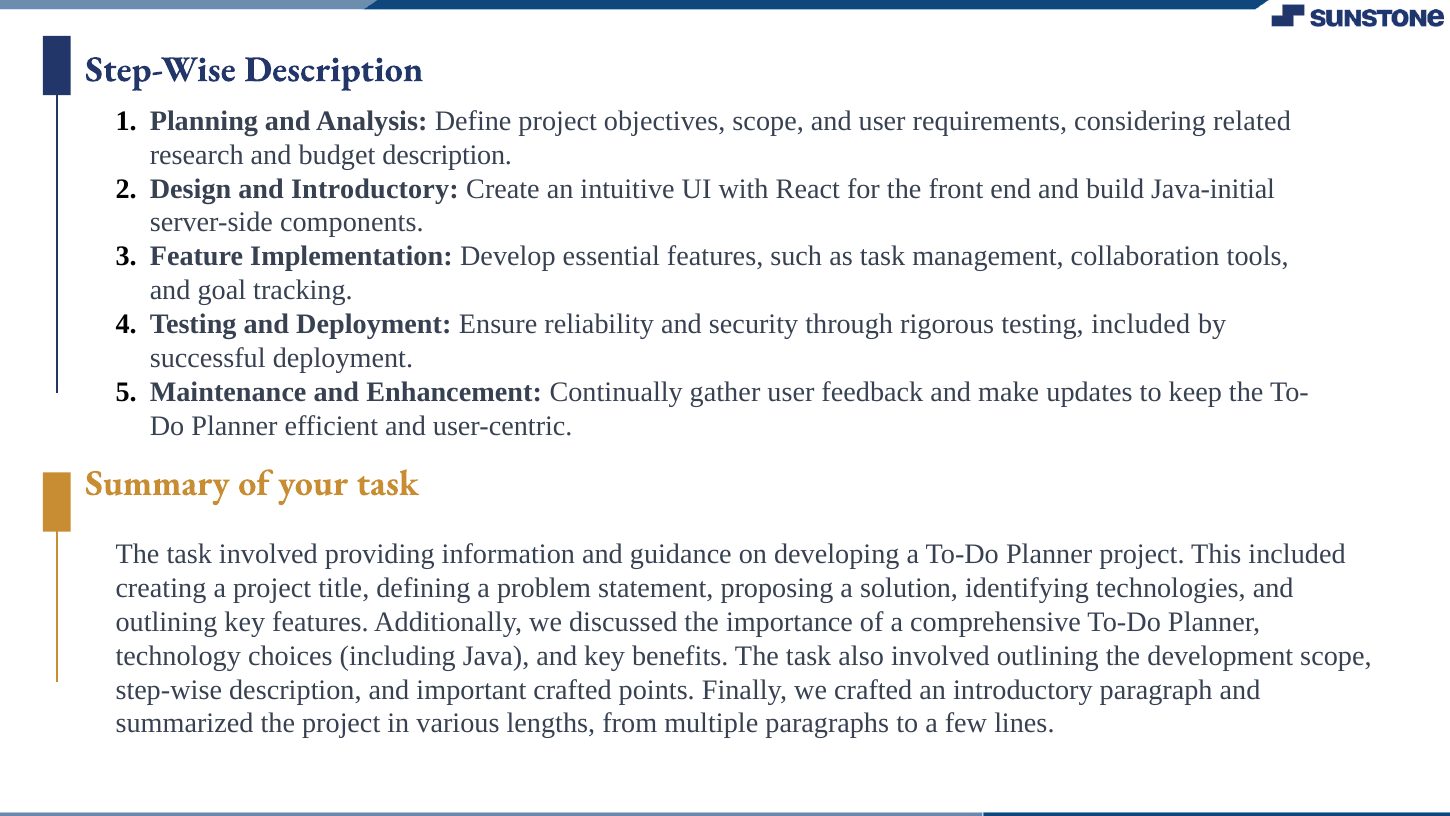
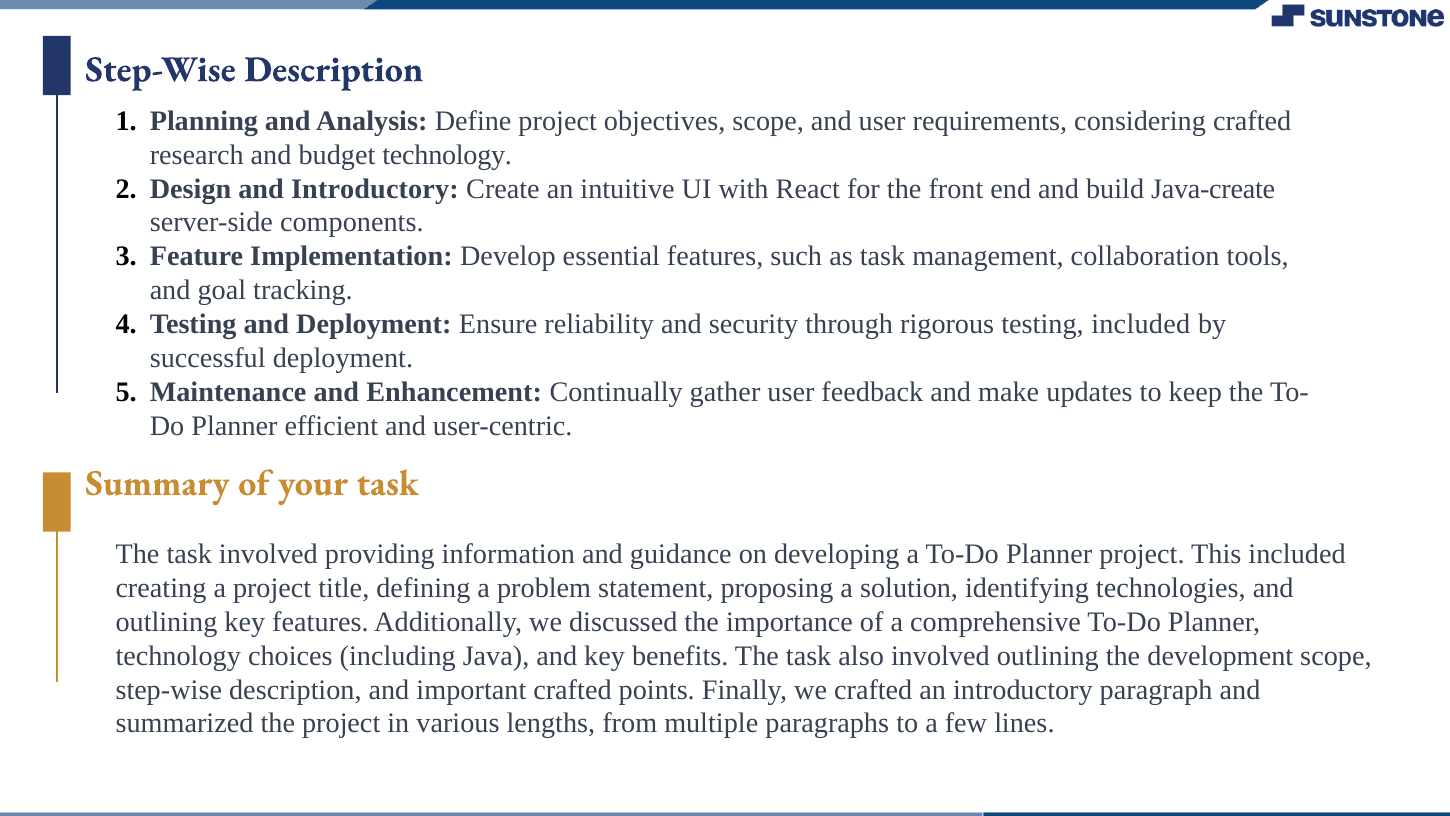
considering related: related -> crafted (1252, 121)
budget description: description -> technology (447, 155)
Java-initial: Java-initial -> Java-create (1213, 189)
